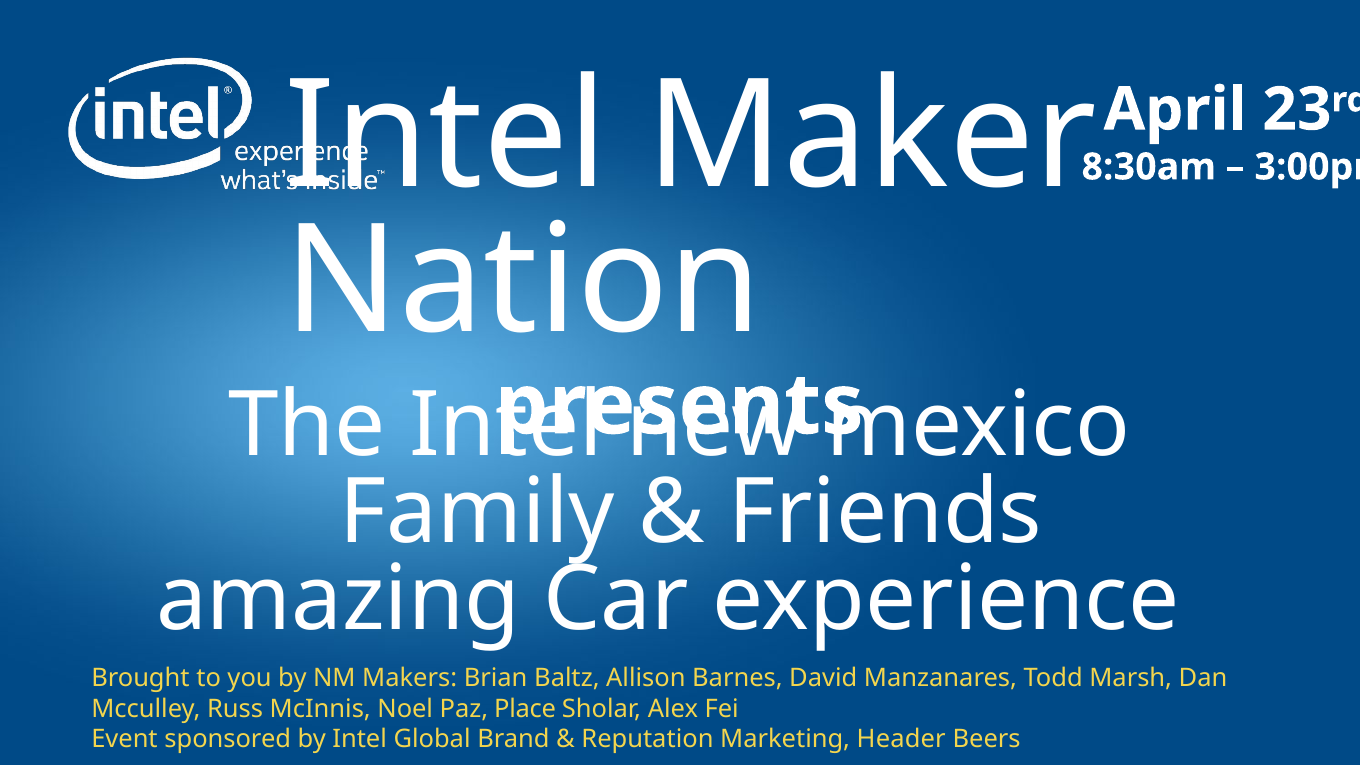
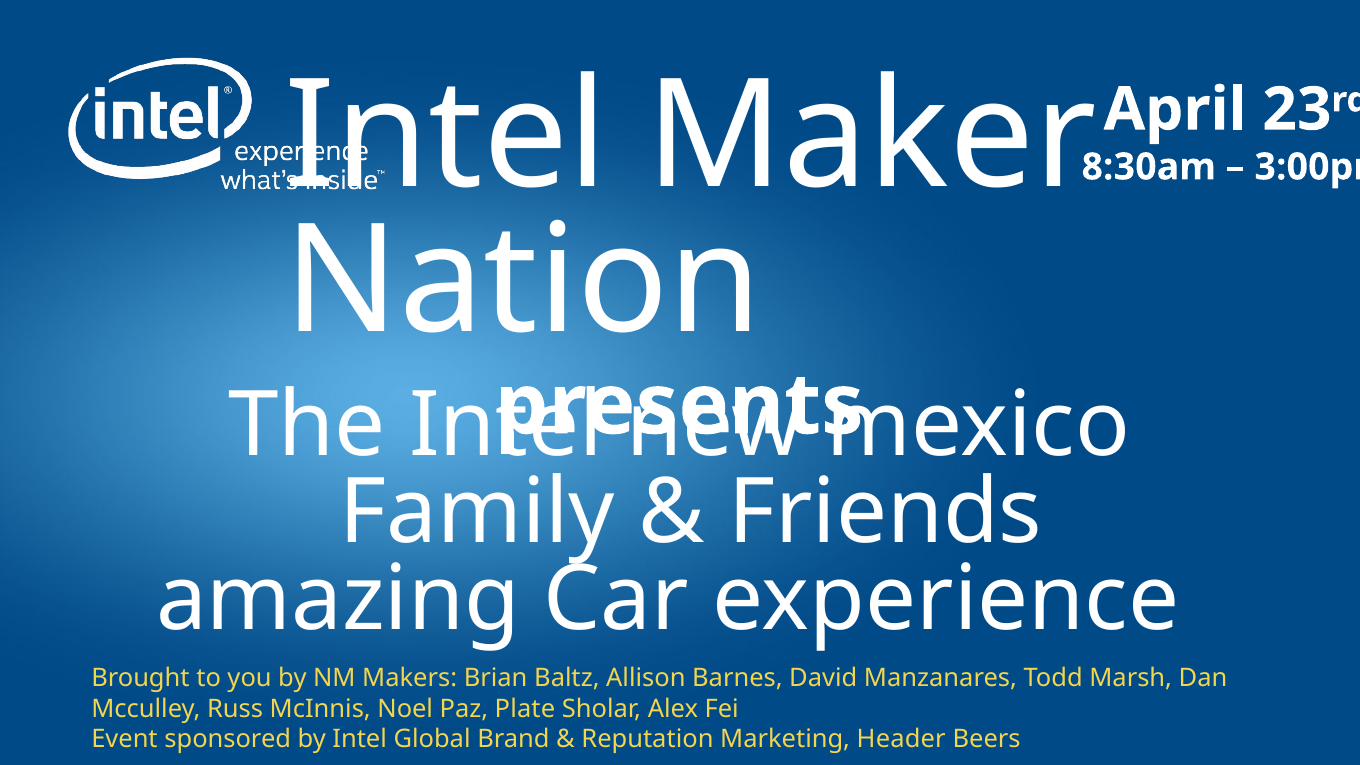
Place: Place -> Plate (525, 709)
